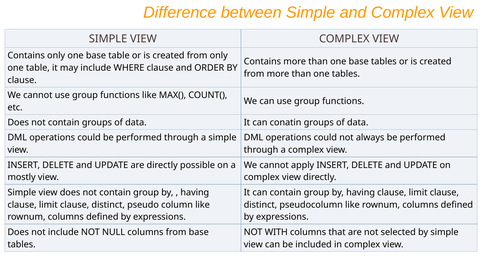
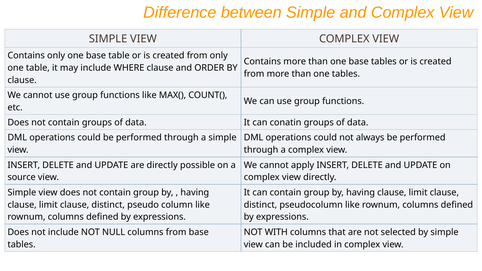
mostly: mostly -> source (22, 177)
